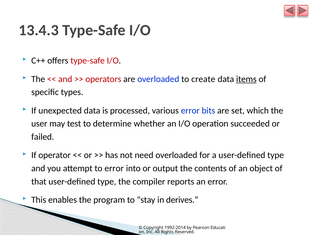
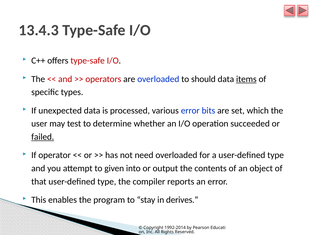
create: create -> should (203, 79)
failed underline: none -> present (43, 137)
to error: error -> given (114, 168)
